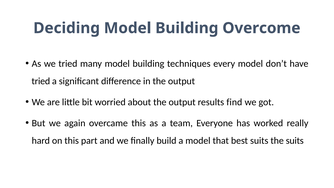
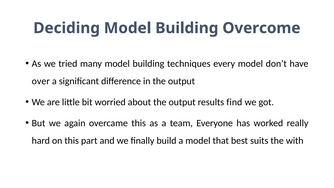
tried: tried -> over (41, 81)
the suits: suits -> with (295, 141)
